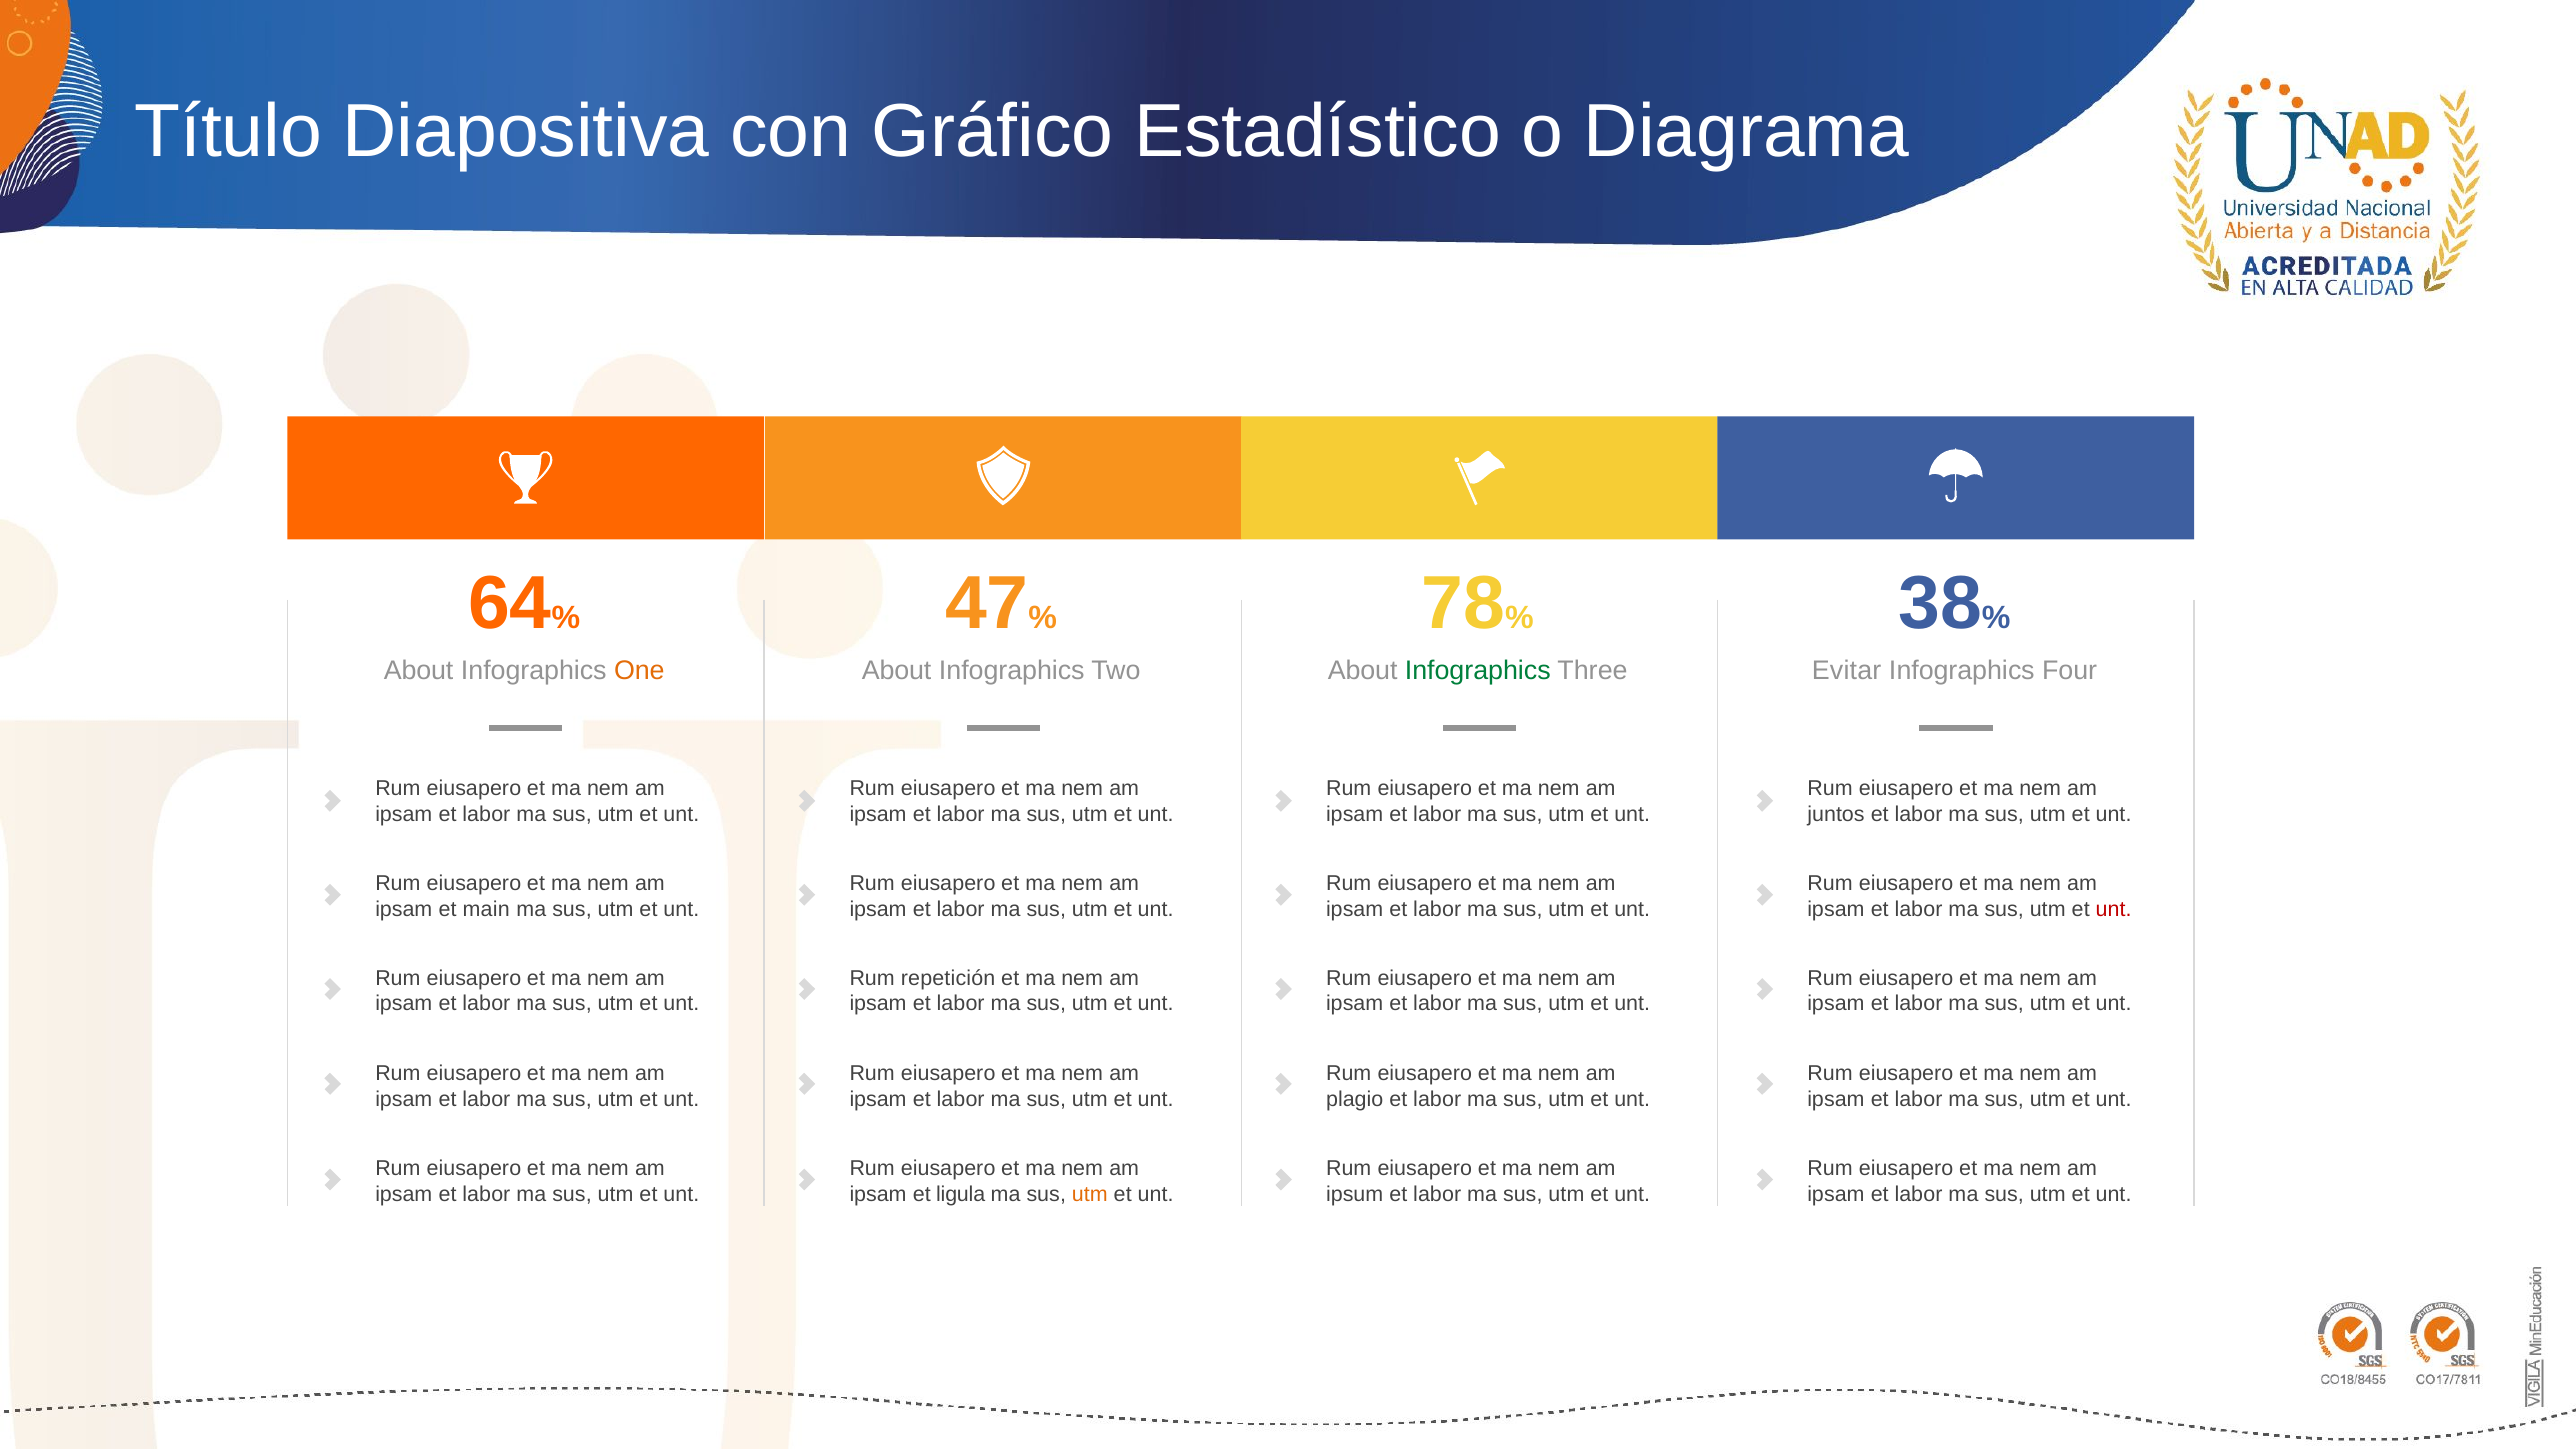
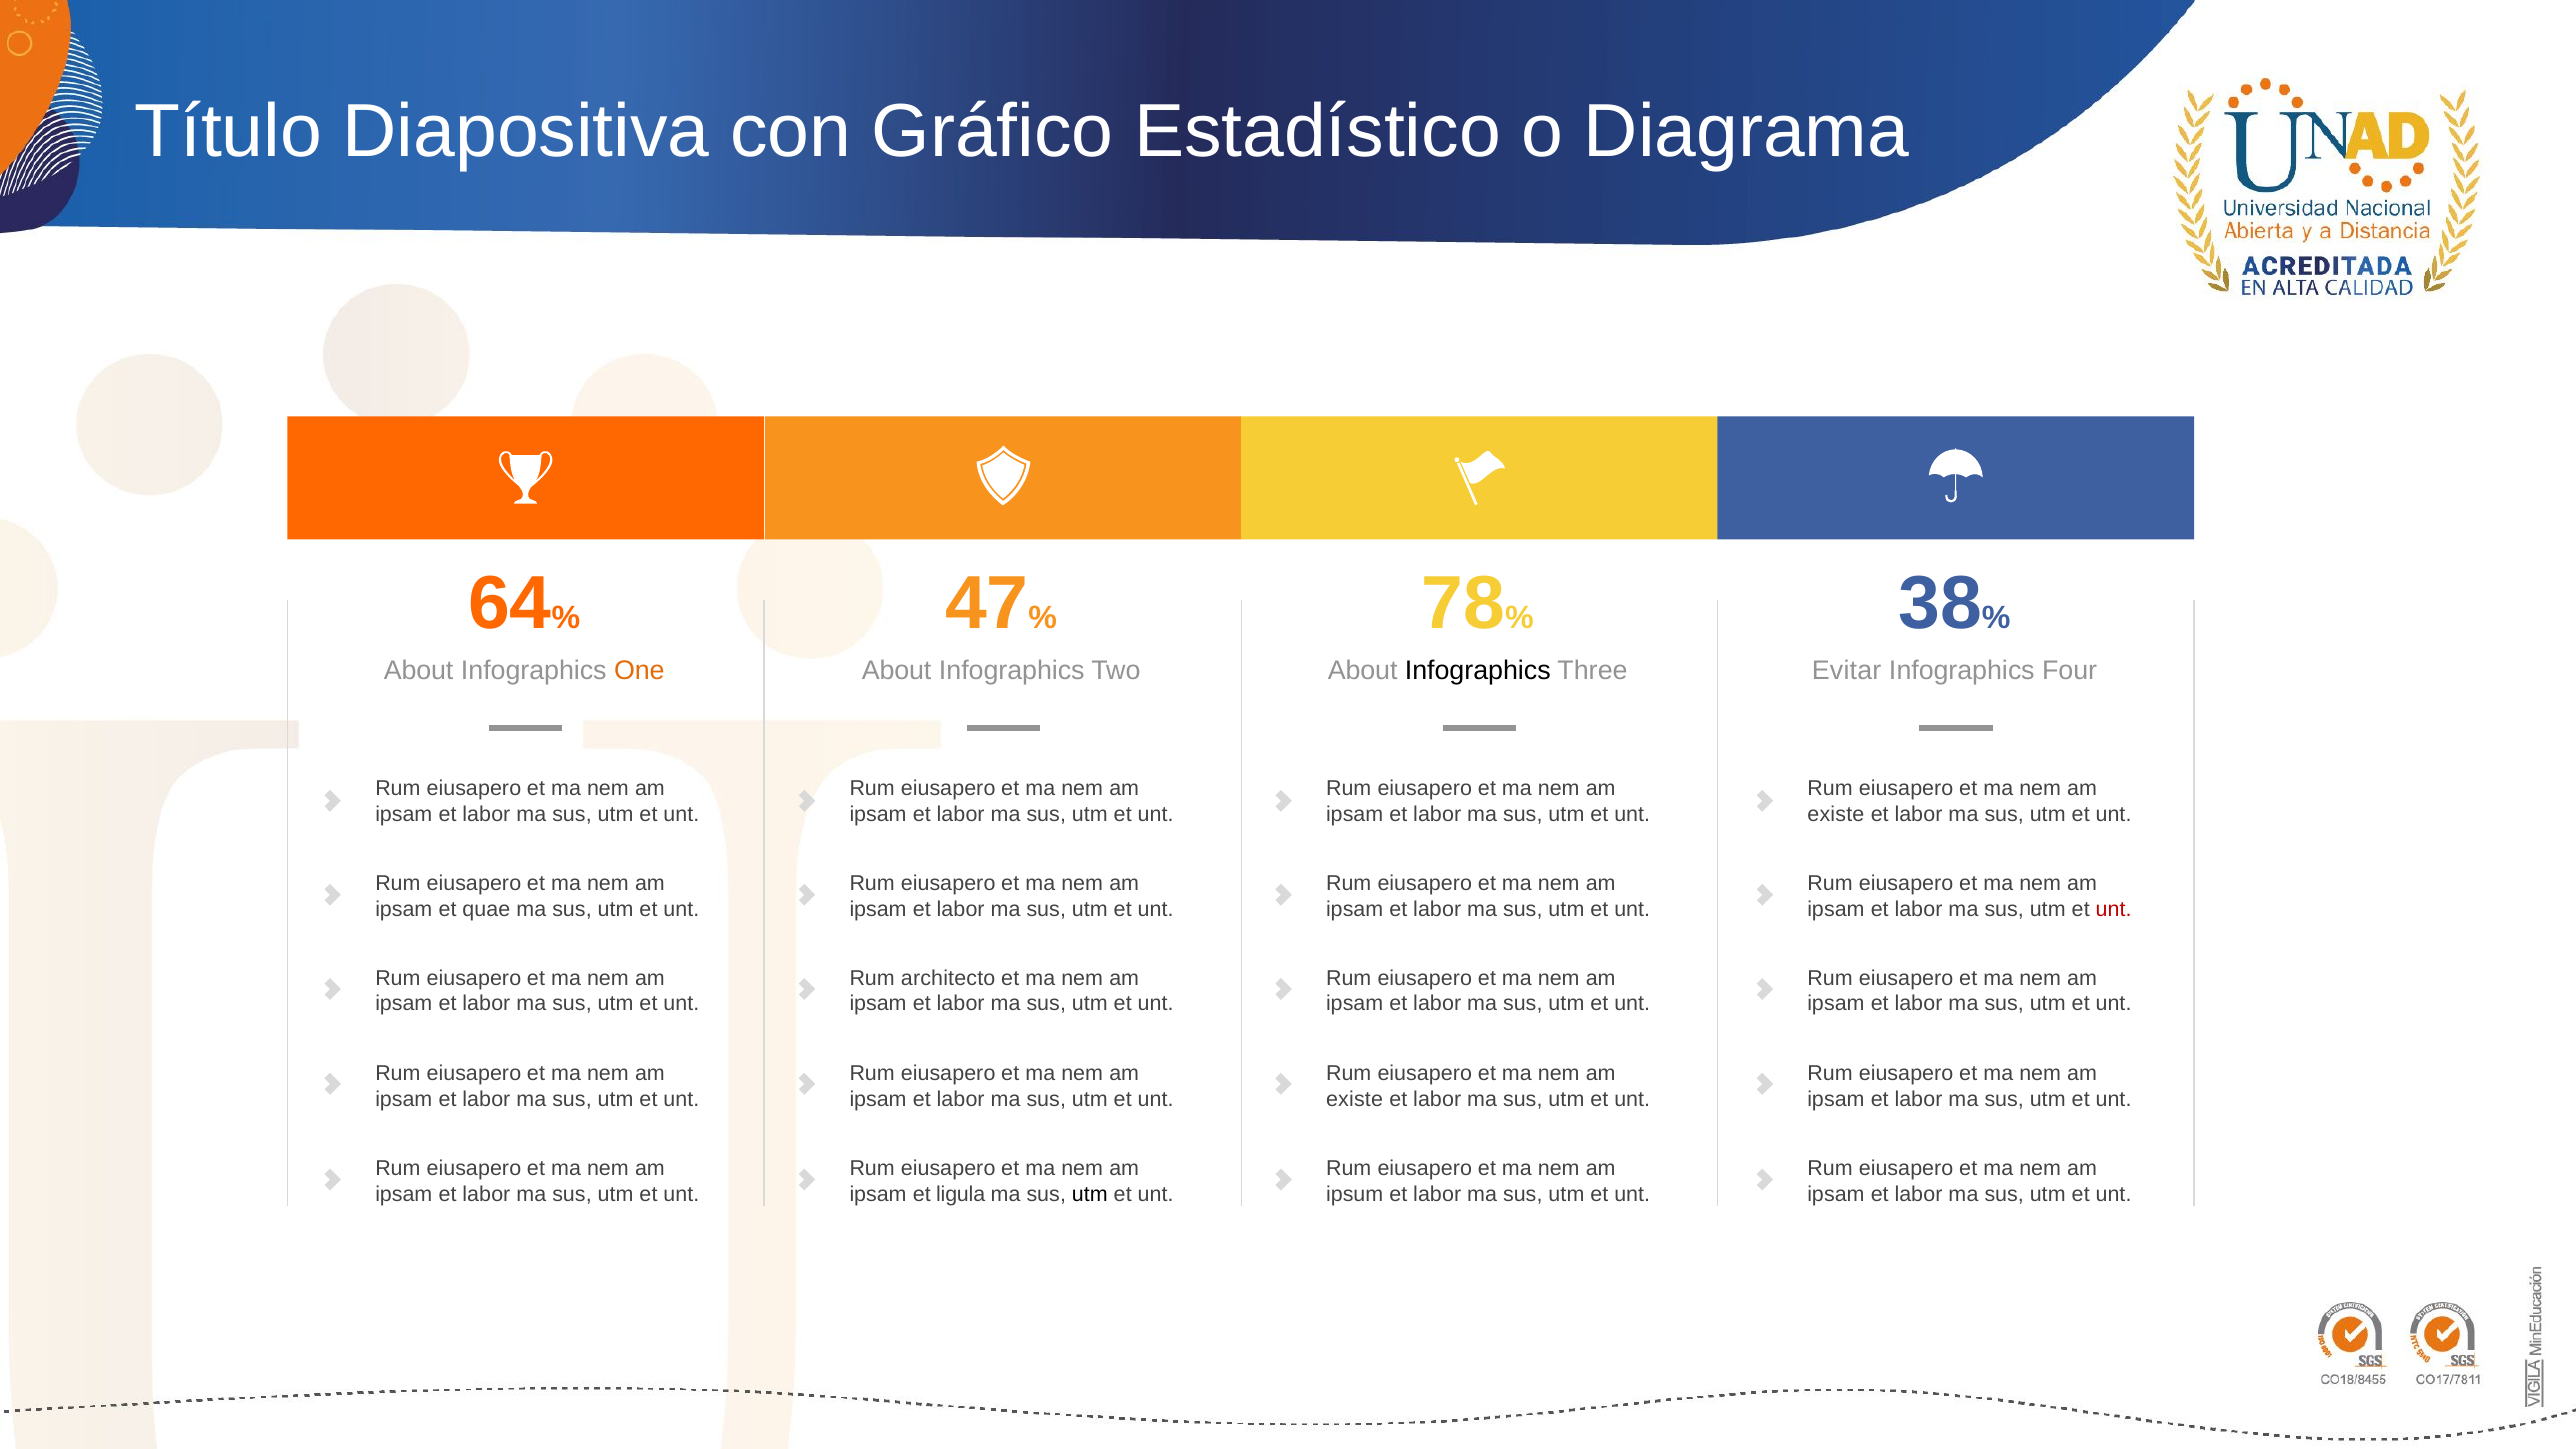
Infographics colour: green -> black (1478, 670)
juntos: juntos -> existe (1836, 814)
main: main -> quae (486, 909)
repetición: repetición -> architecto (948, 978)
plagio: plagio -> existe (1355, 1099)
utm colour: orange -> black (1090, 1194)
